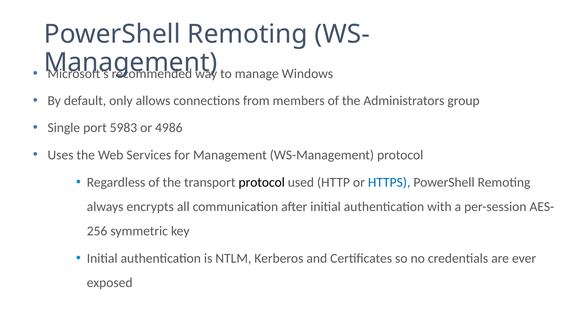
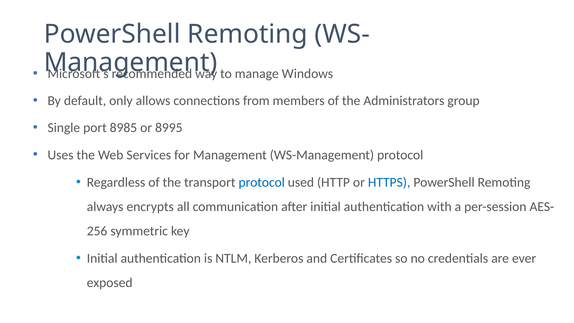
5983: 5983 -> 8985 (123, 128)
4986: 4986 -> 8995 (169, 128)
protocol colour: black -> blue (262, 182)
